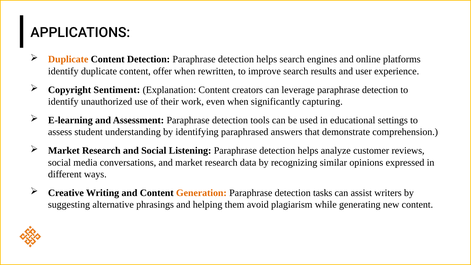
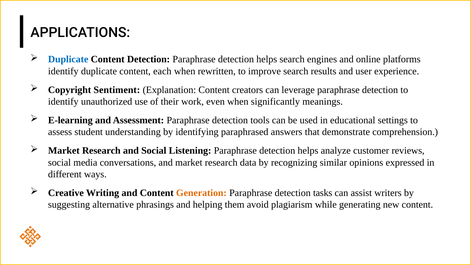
Duplicate colour: orange -> blue (68, 59)
offer: offer -> each (162, 71)
capturing: capturing -> meanings (323, 102)
